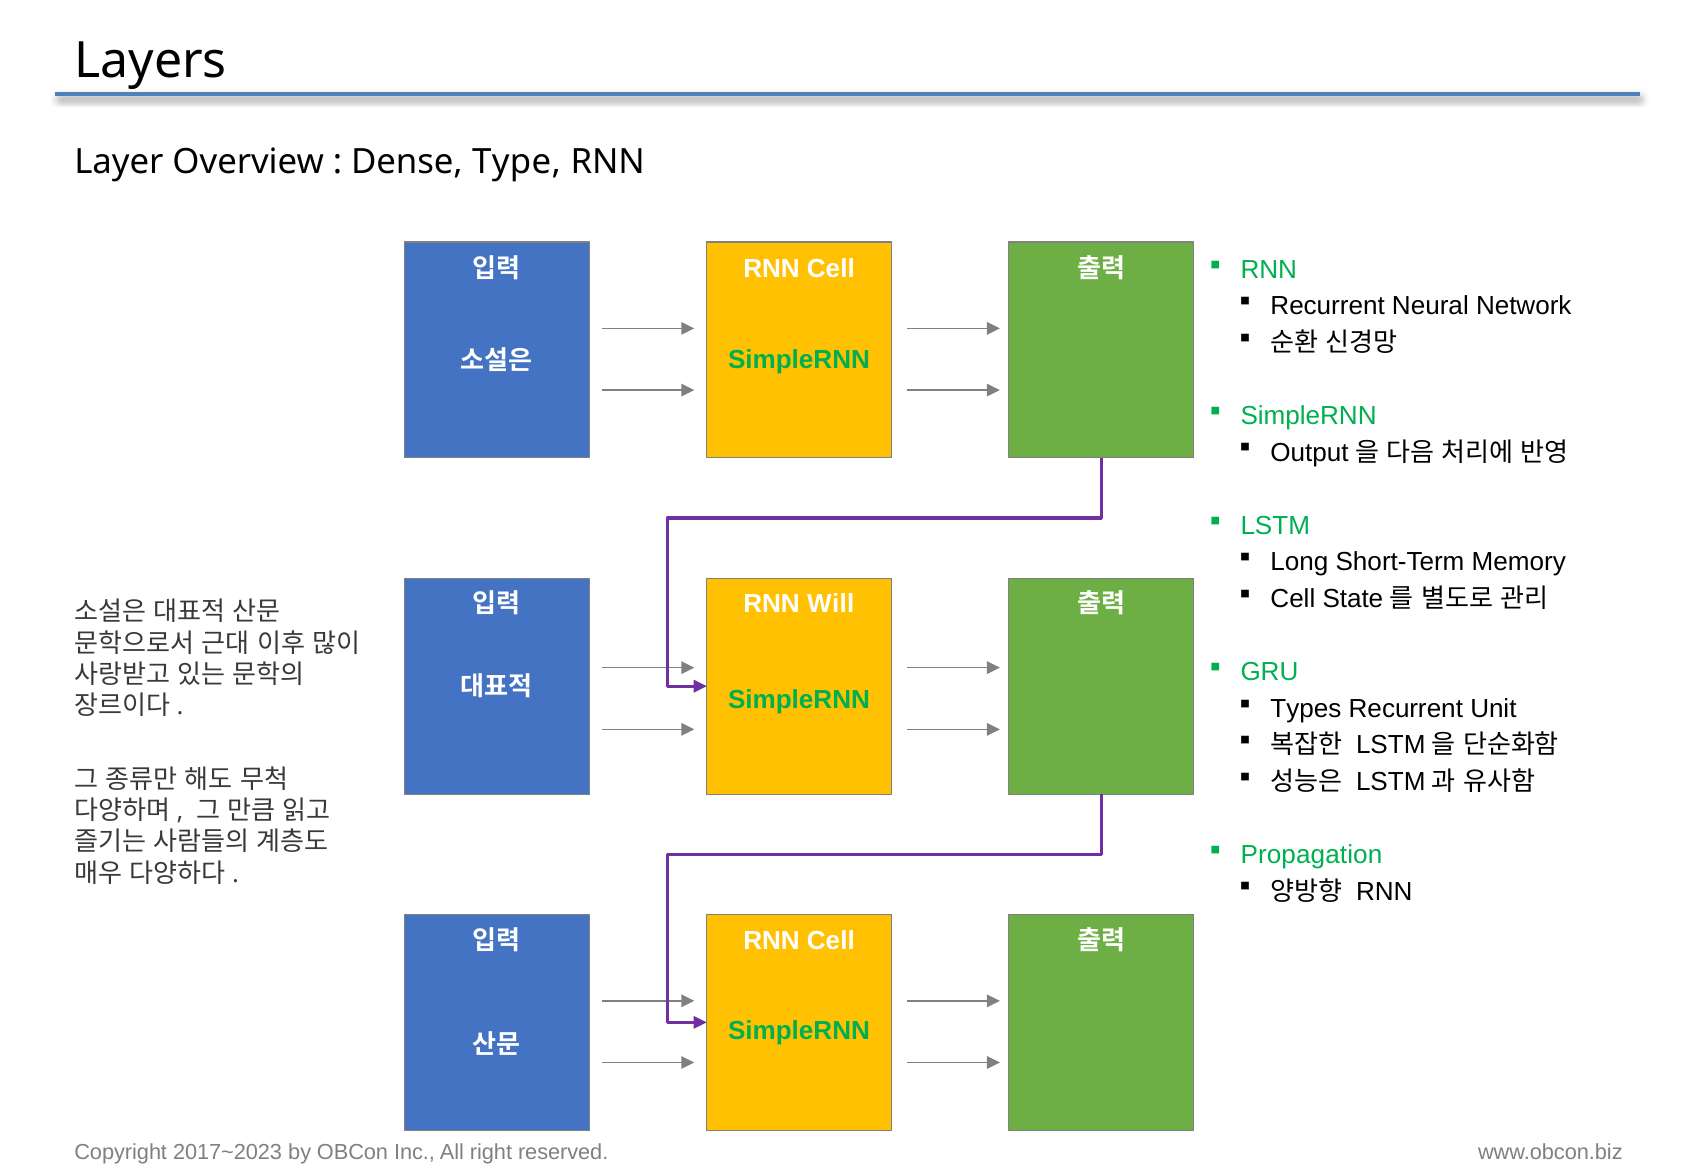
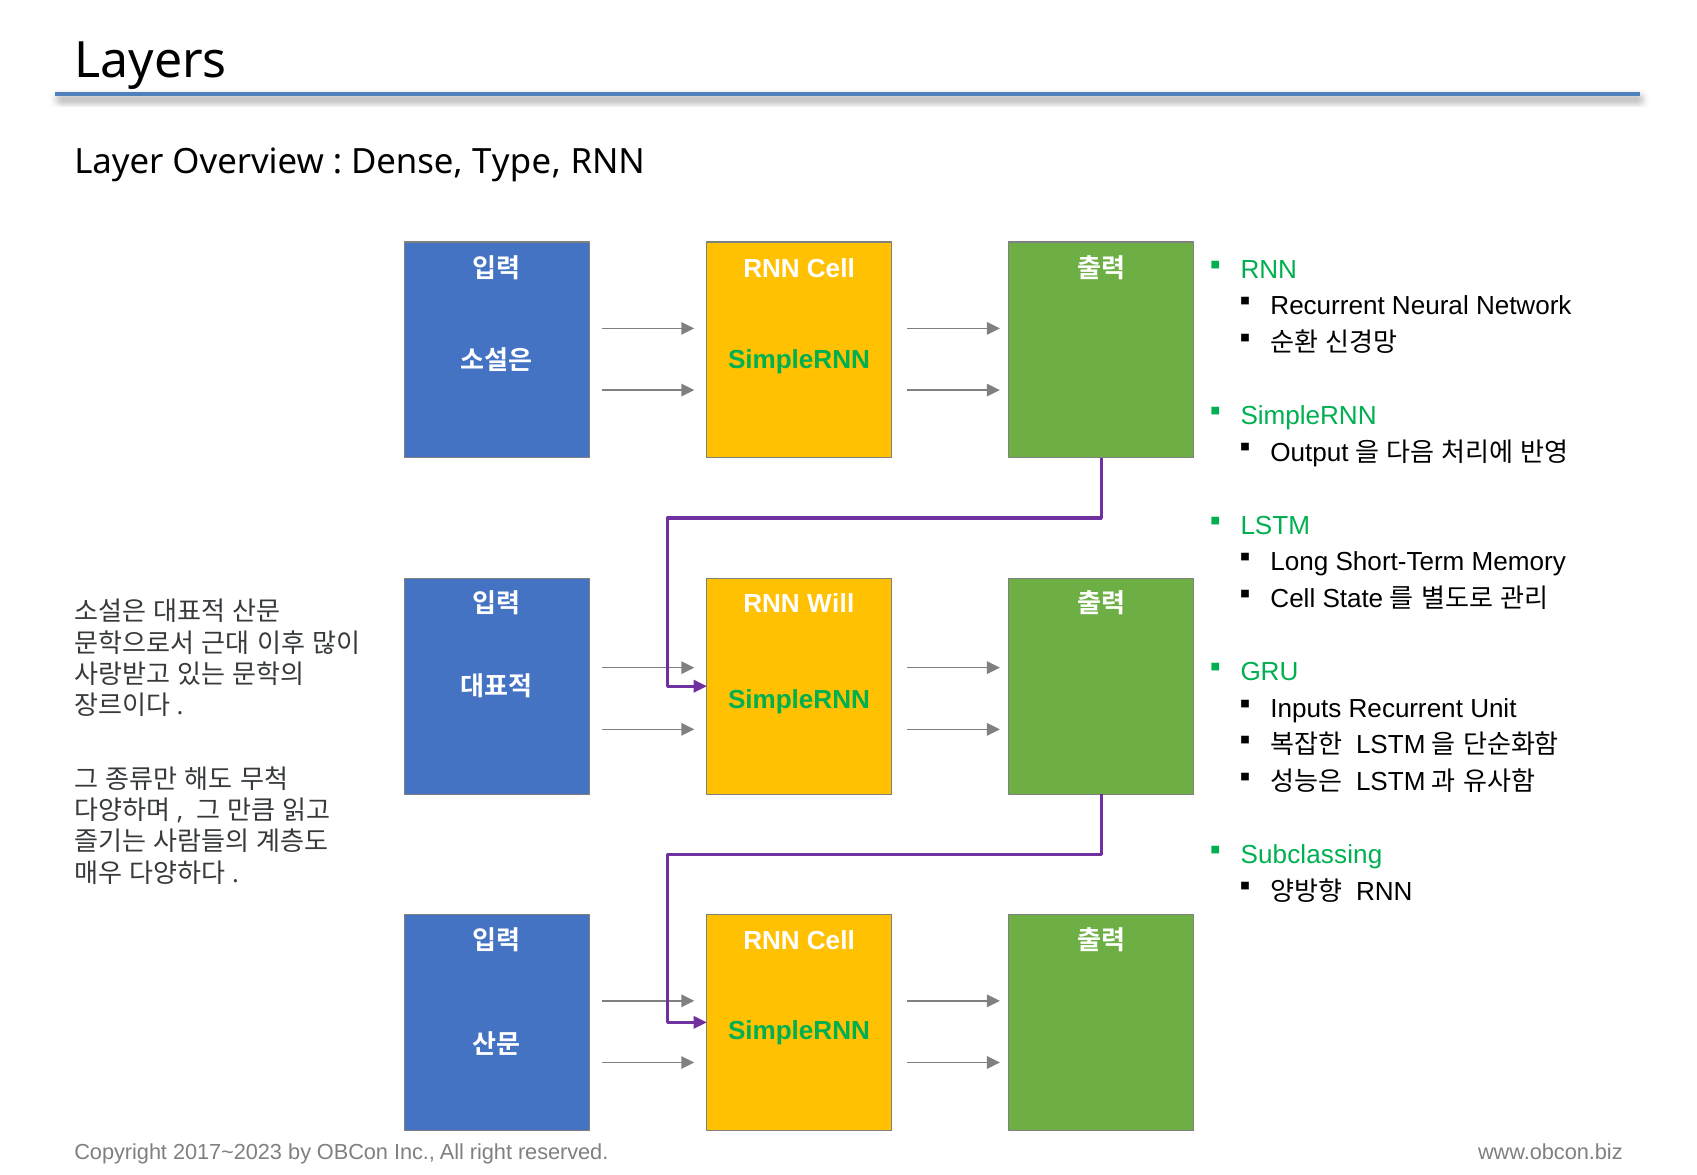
Types: Types -> Inputs (1306, 709)
Propagation: Propagation -> Subclassing (1311, 855)
